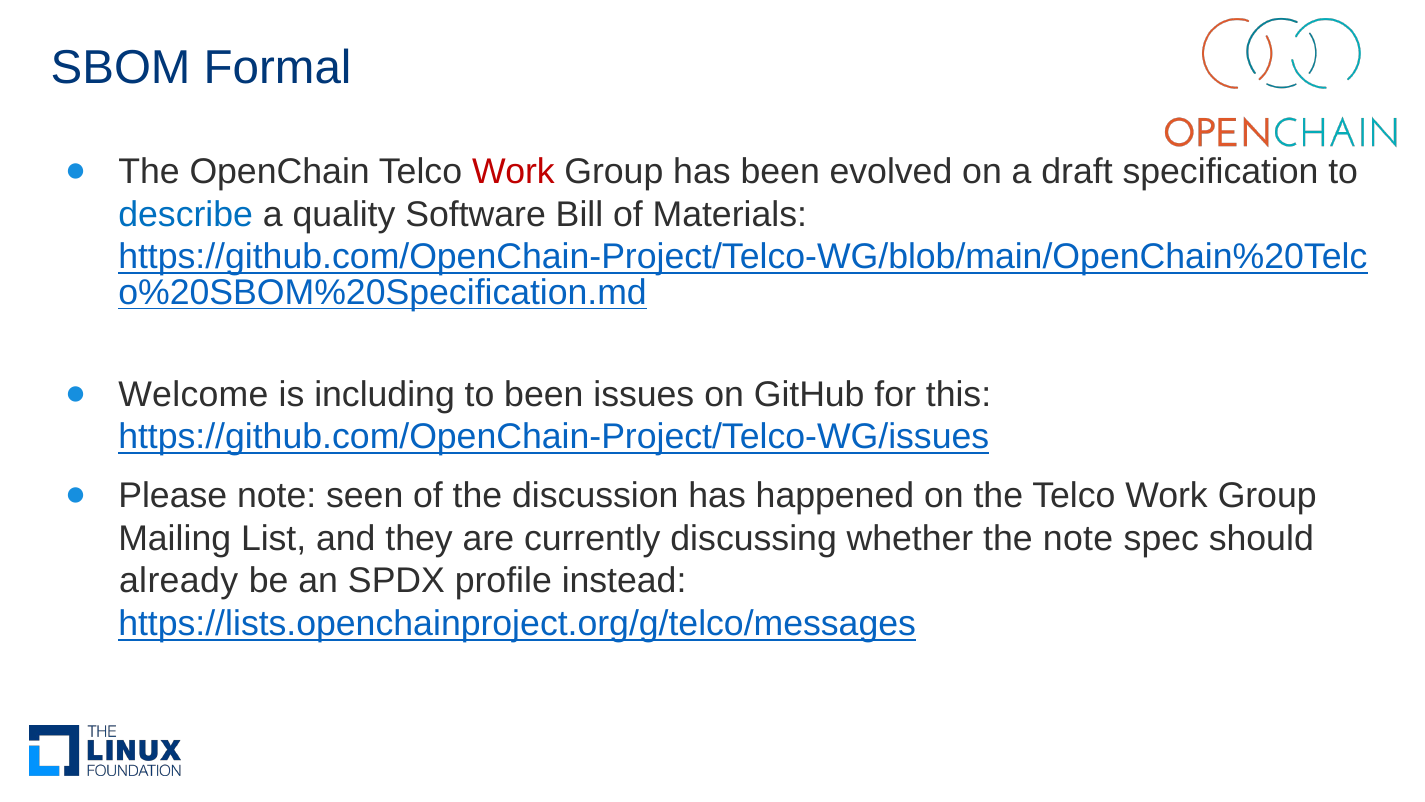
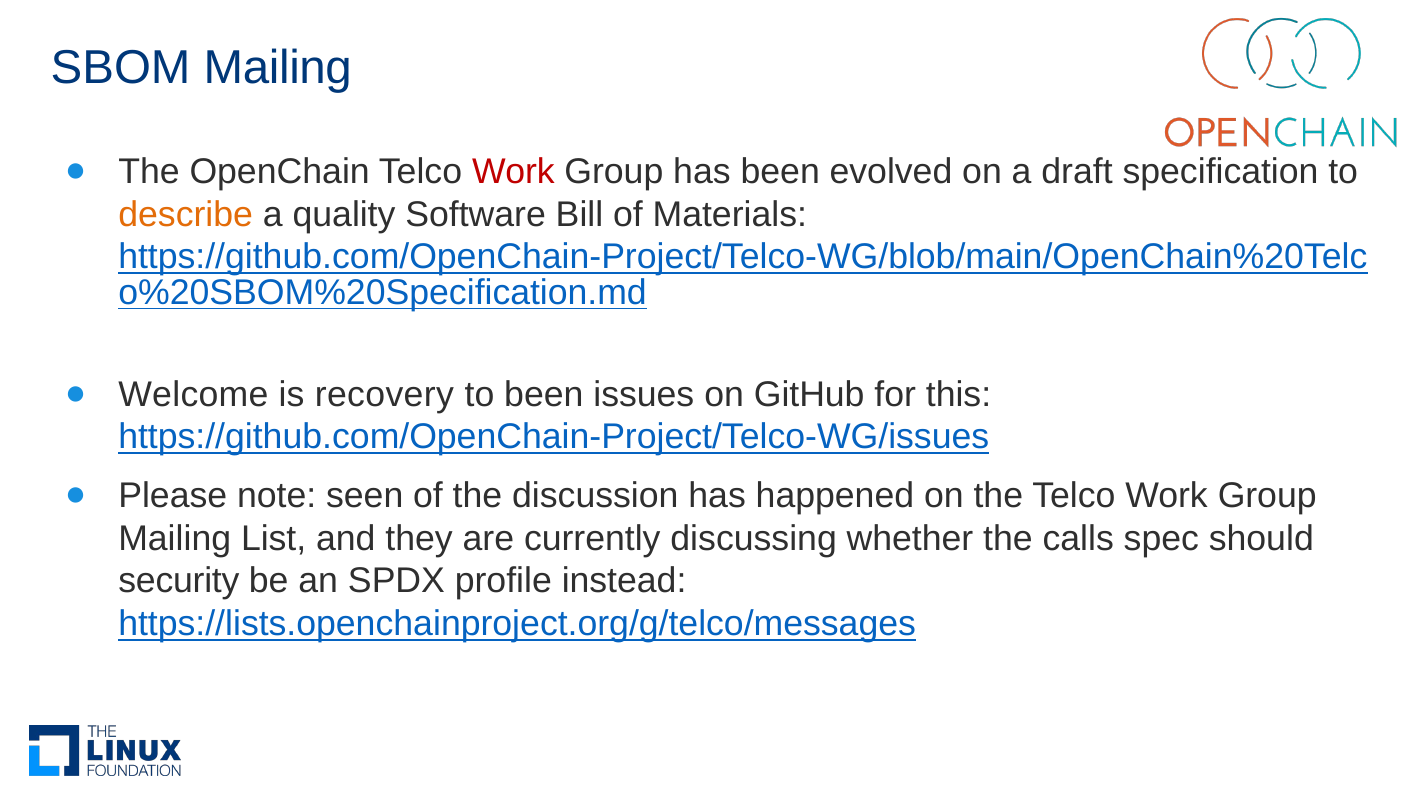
SBOM Formal: Formal -> Mailing (278, 68)
describe colour: blue -> orange (186, 214)
including: including -> recovery (384, 394)
the note: note -> calls (1078, 538)
already: already -> security (179, 581)
